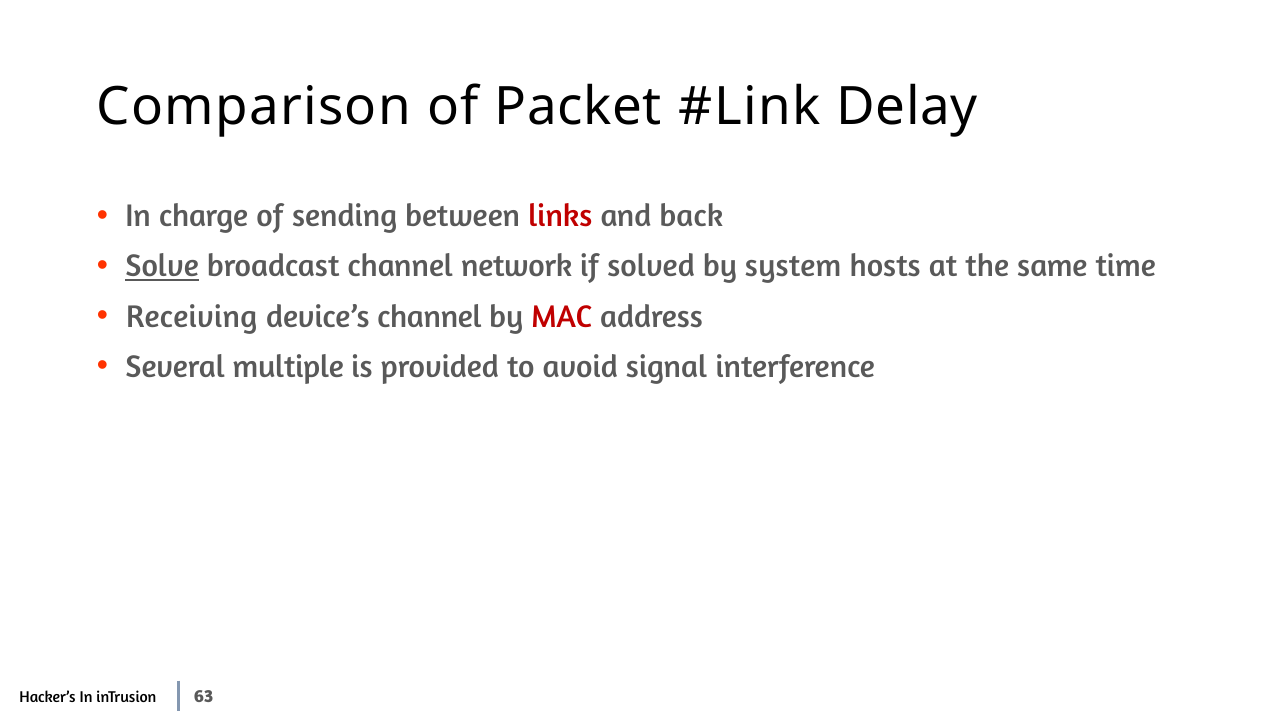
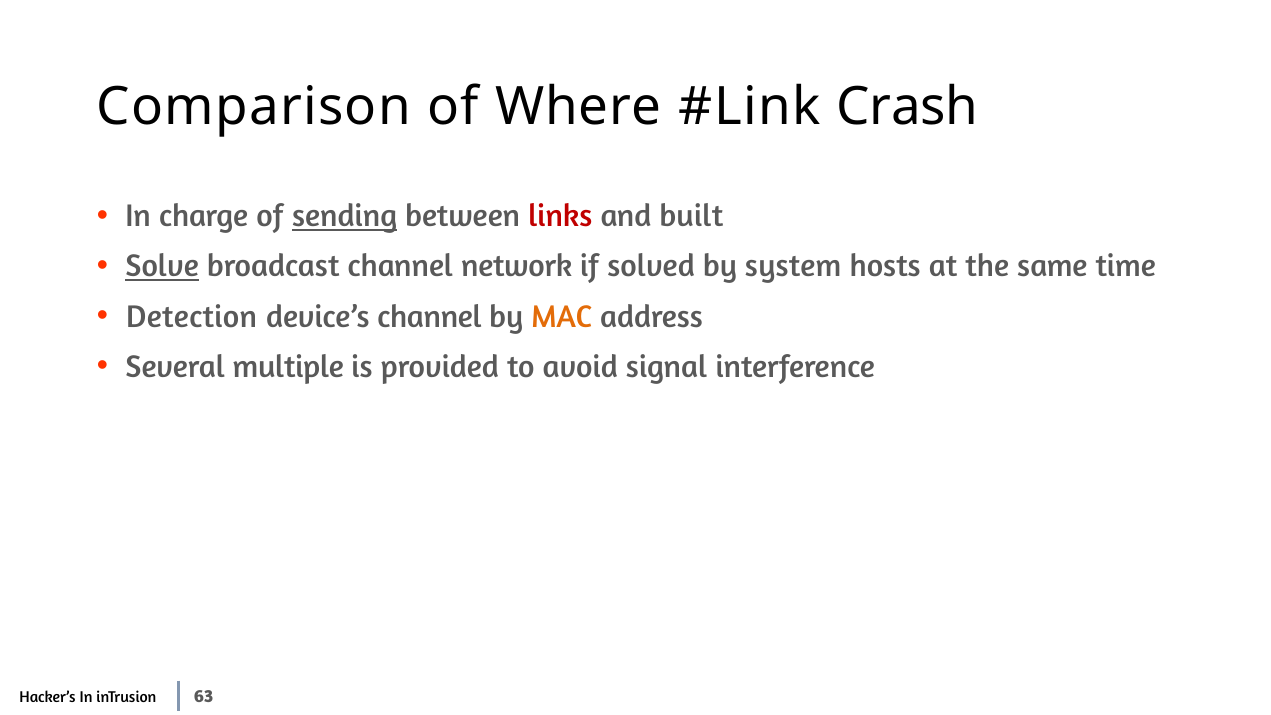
Packet: Packet -> Where (578, 107)
Delay: Delay -> Crash (907, 107)
sending underline: none -> present (345, 216)
back: back -> built (691, 216)
Receiving: Receiving -> Detection (192, 317)
MAC colour: red -> orange (562, 317)
